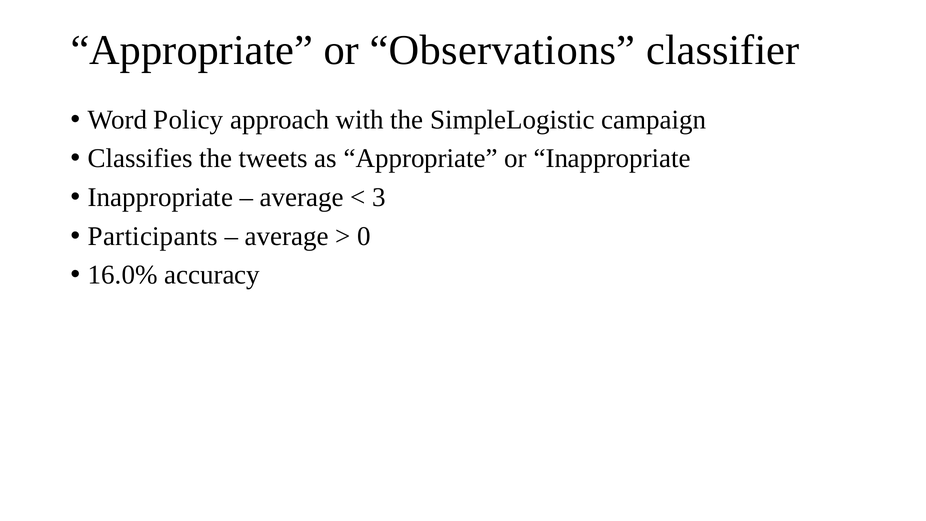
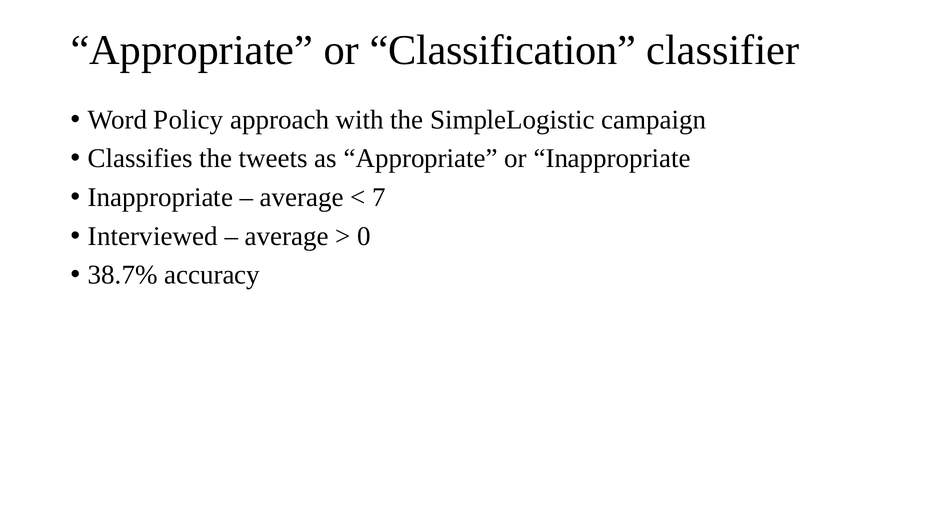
Observations: Observations -> Classification (503, 50)
3: 3 -> 7 (379, 197)
Participants: Participants -> Interviewed (153, 236)
16.0%: 16.0% -> 38.7% (123, 275)
